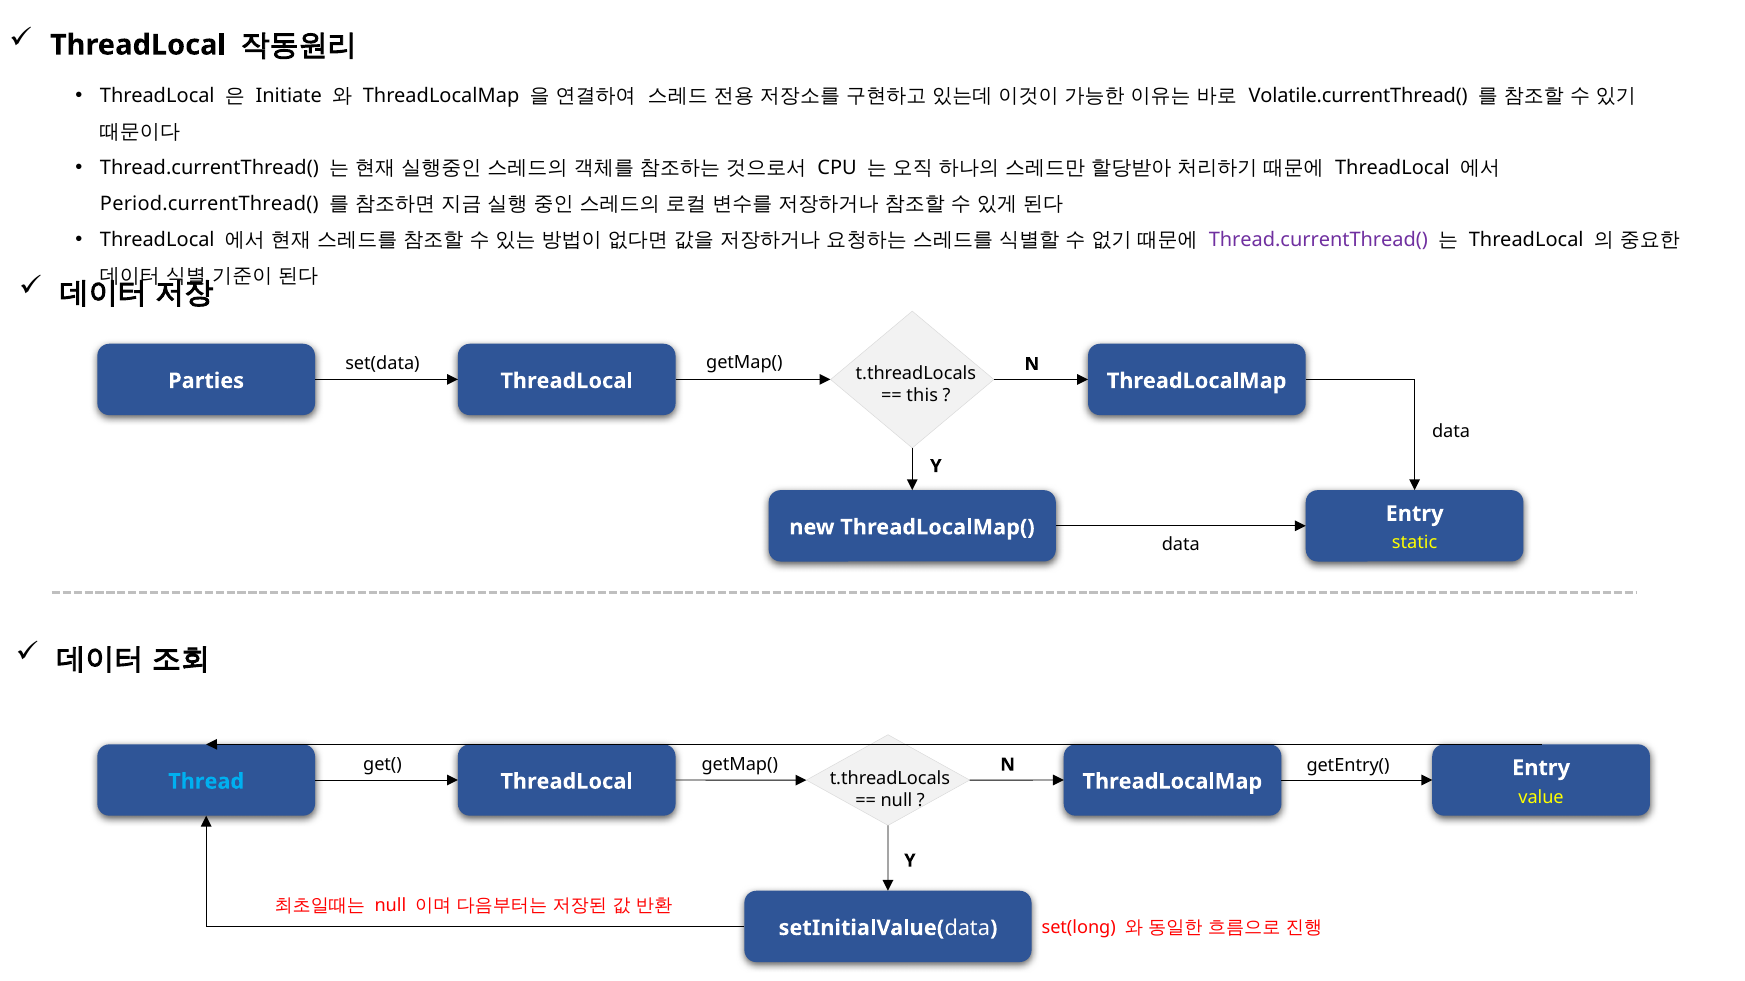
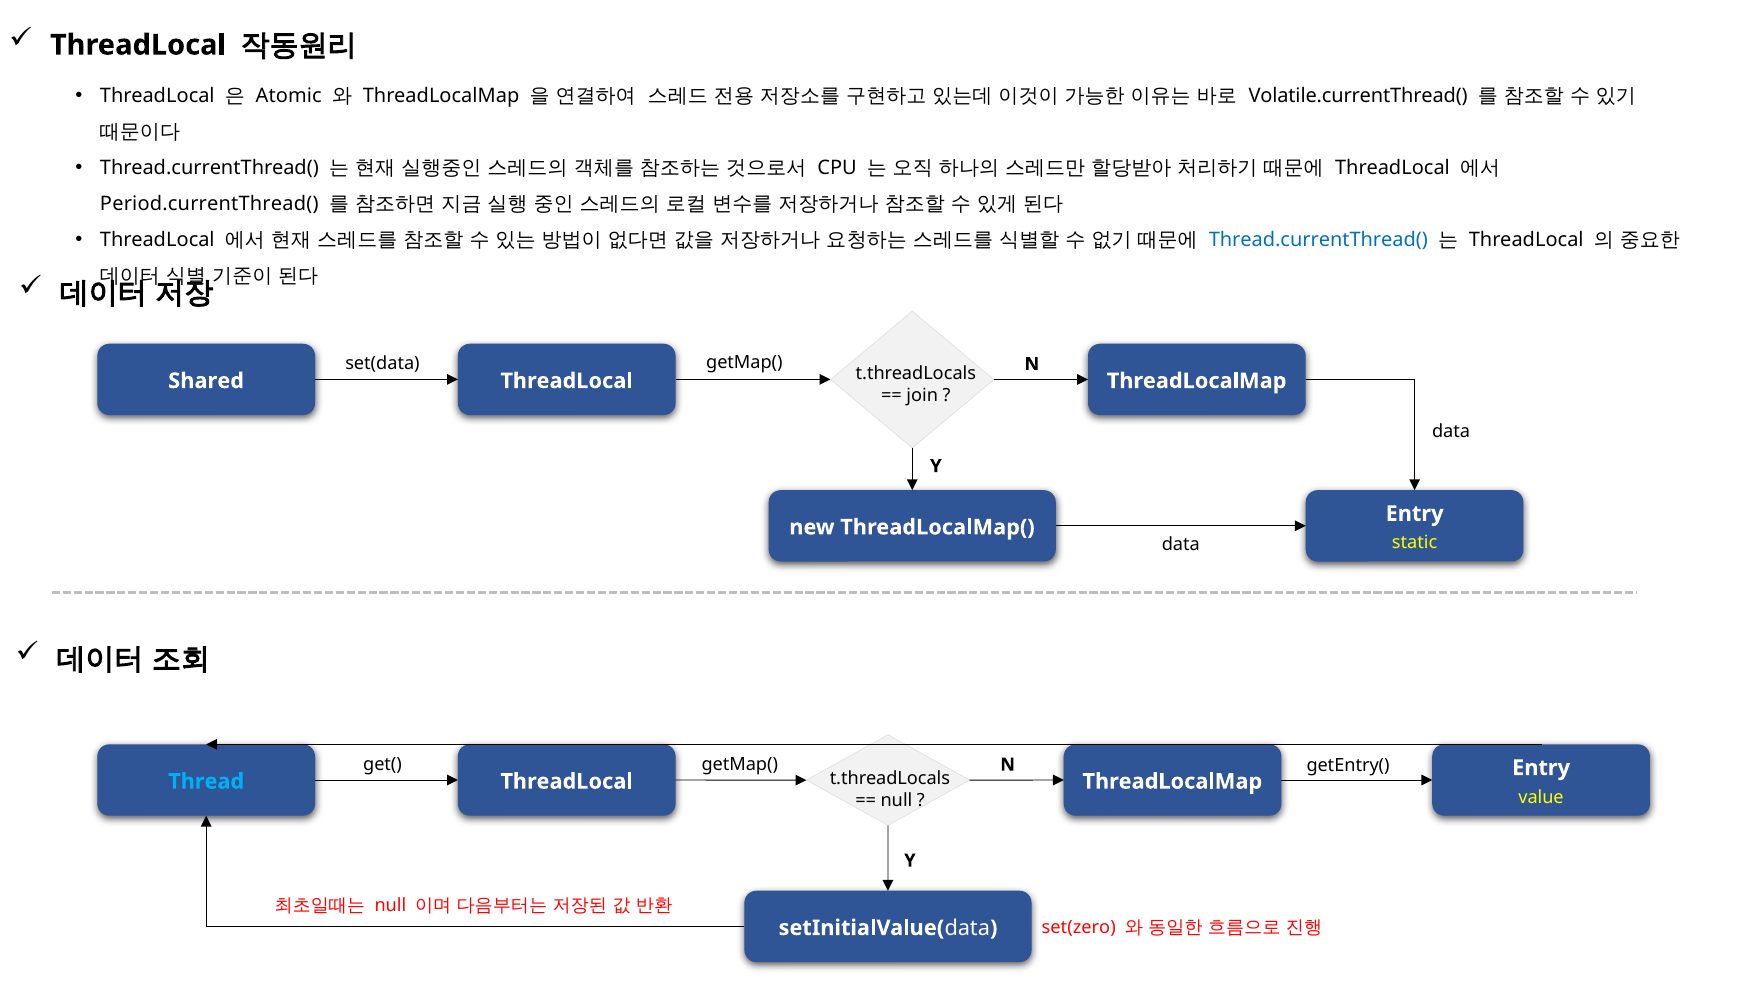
Initiate: Initiate -> Atomic (289, 96)
Thread.currentThread( colour: purple -> blue (1318, 240)
Parties: Parties -> Shared (206, 381)
this: this -> join (922, 396)
set(long: set(long -> set(zero (1079, 928)
